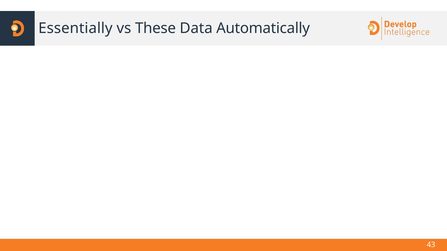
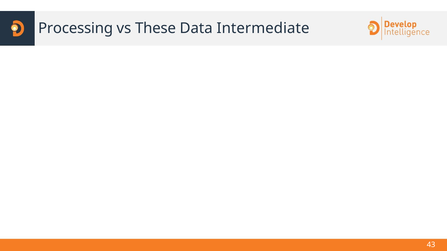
Essentially: Essentially -> Processing (76, 28)
Automatically: Automatically -> Intermediate (263, 28)
